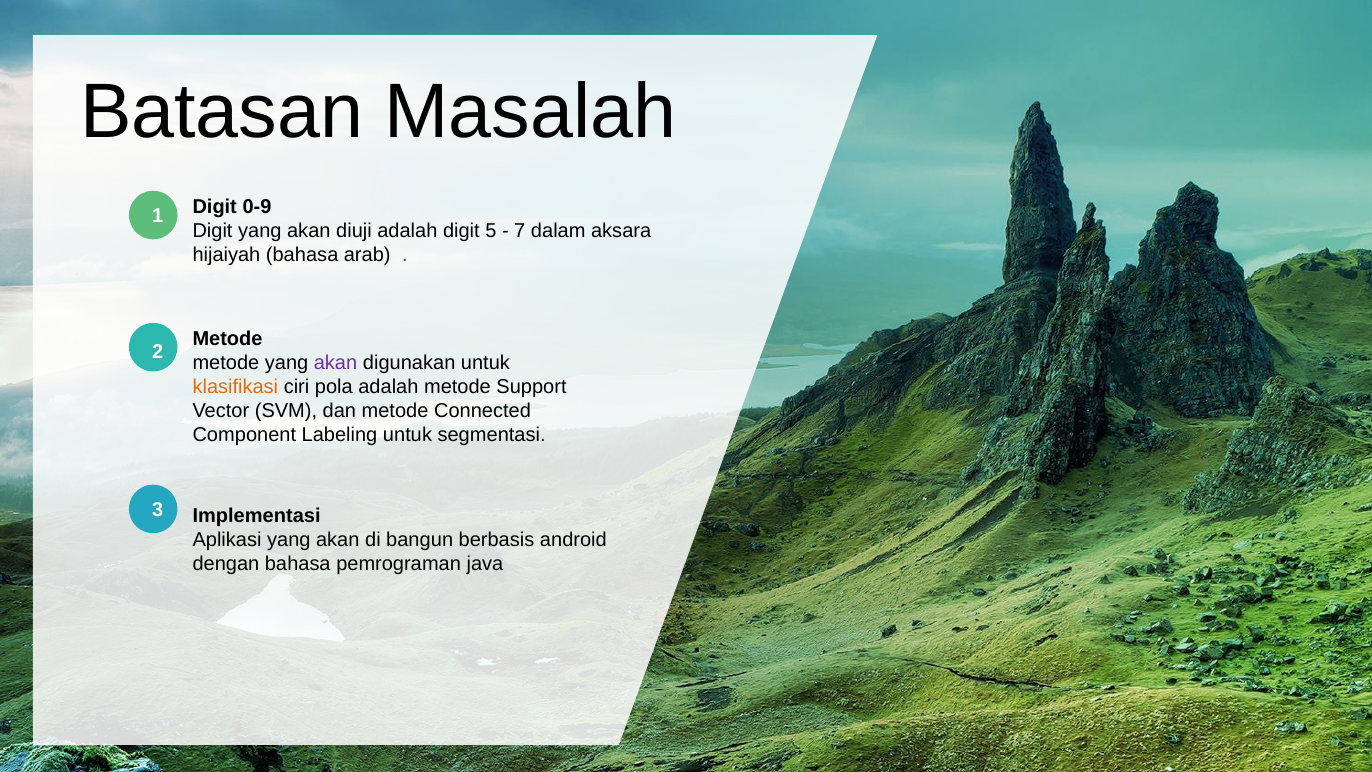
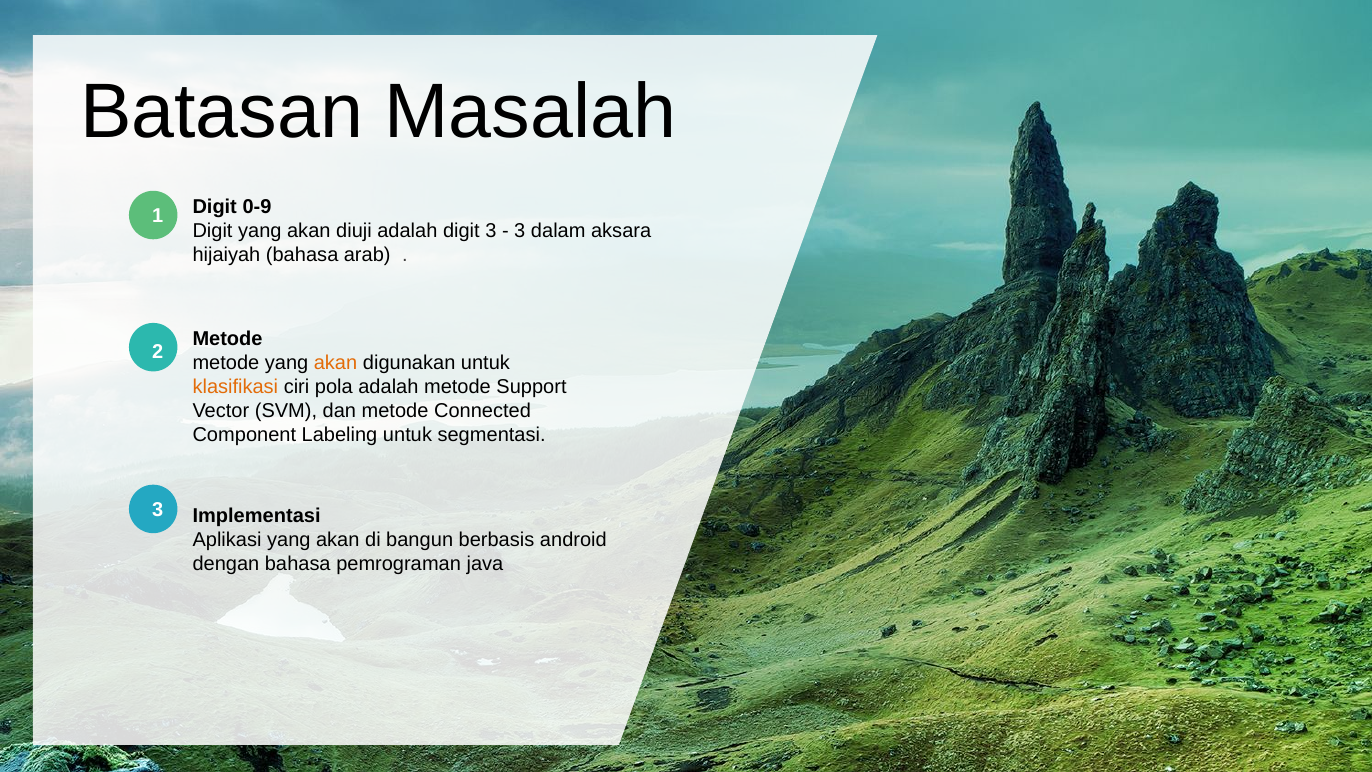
digit 5: 5 -> 3 (491, 231)
7: 7 -> 3 (520, 231)
akan colour: purple -> orange (336, 363)
